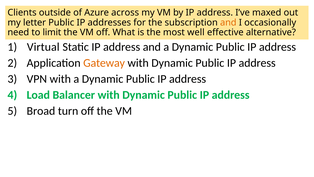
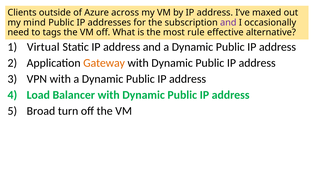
letter: letter -> mind (34, 22)
and colour: orange -> purple (228, 22)
limit: limit -> tags (52, 32)
well: well -> rule (196, 32)
